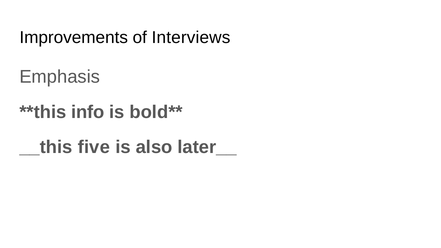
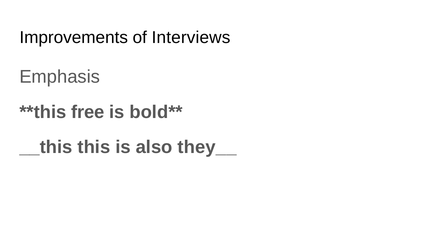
info: info -> free (88, 112)
five: five -> this (94, 147)
later__: later__ -> they__ (207, 147)
